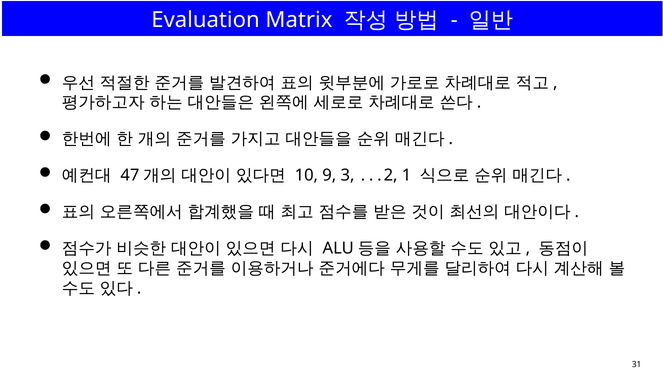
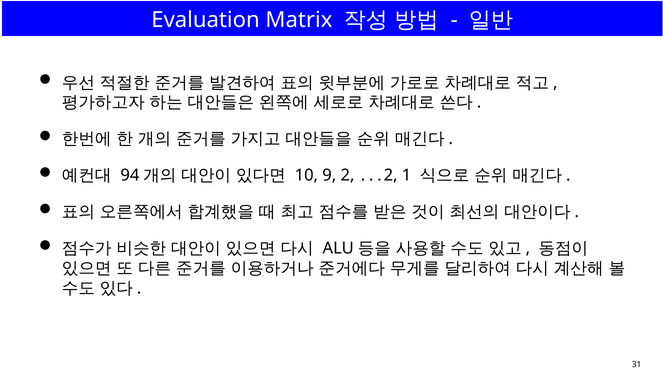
47: 47 -> 94 (130, 175)
3: 3 -> 2 (348, 175)
